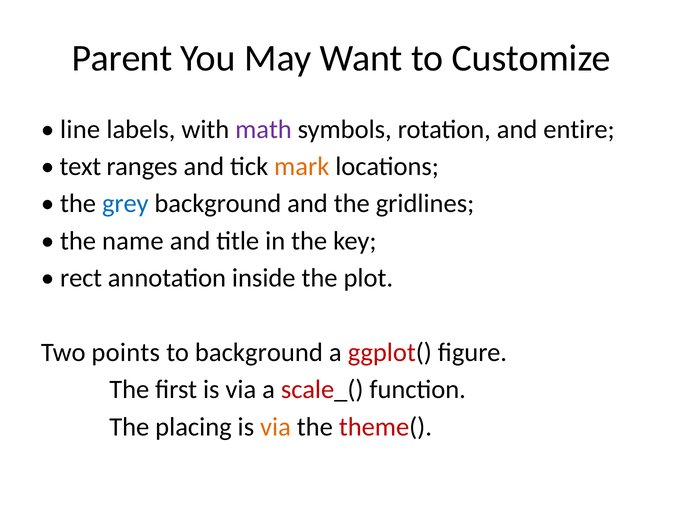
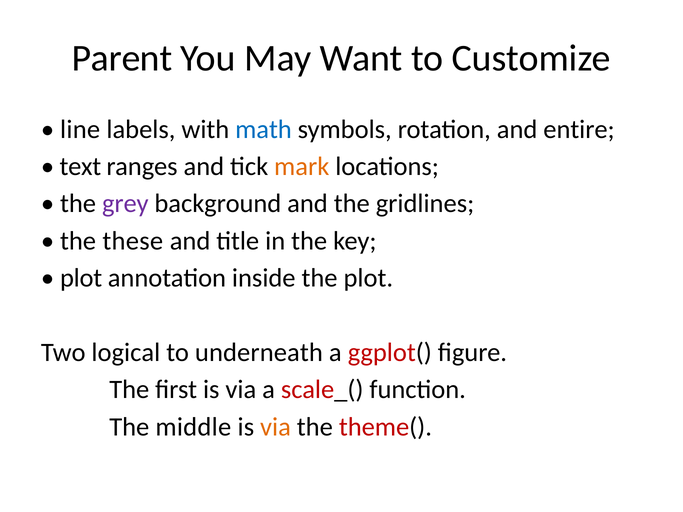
math colour: purple -> blue (263, 129)
grey colour: blue -> purple (125, 204)
name: name -> these (133, 241)
rect: rect -> plot (81, 278)
points: points -> logical (126, 353)
to background: background -> underneath (259, 353)
placing: placing -> middle (193, 427)
